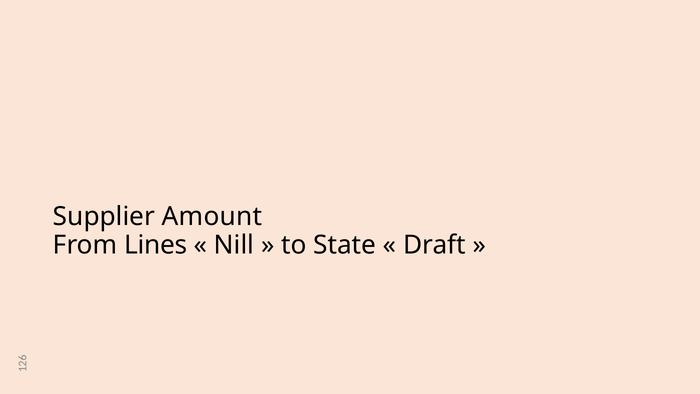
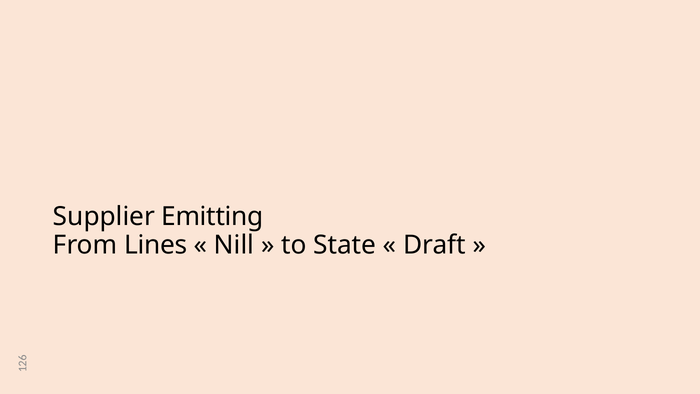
Amount: Amount -> Emitting (212, 217)
